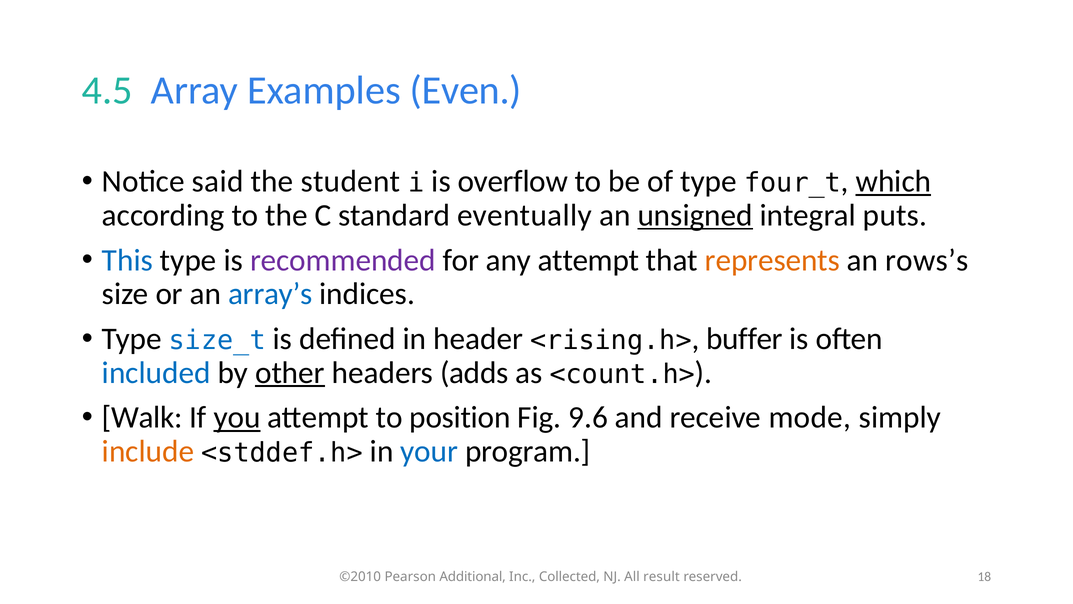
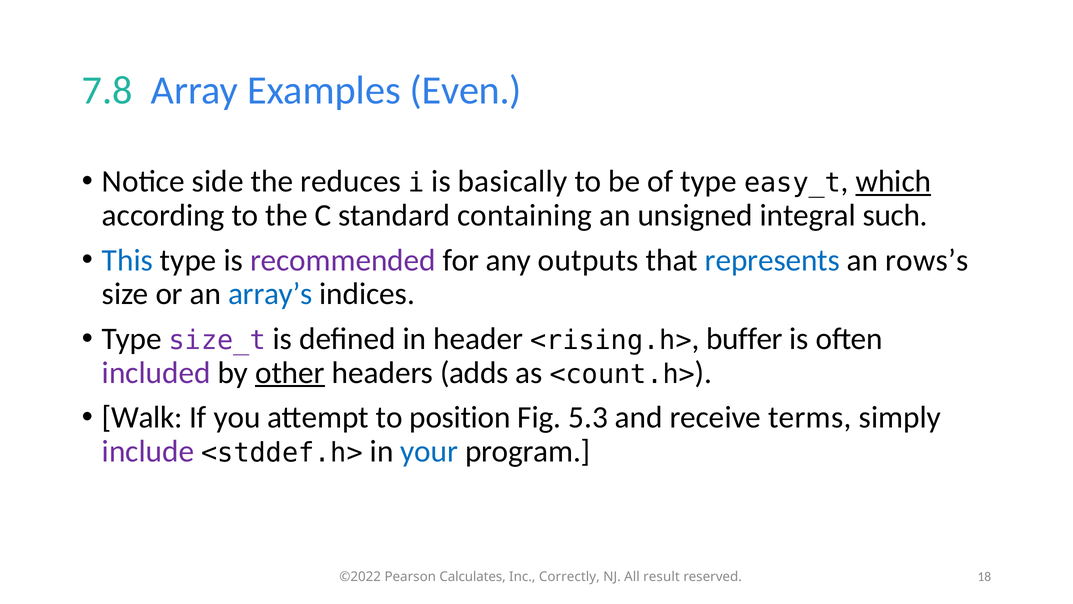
4.5: 4.5 -> 7.8 (107, 90)
said: said -> side (218, 181)
student: student -> reduces (351, 181)
overflow: overflow -> basically (513, 181)
four_t: four_t -> easy_t (793, 183)
eventually: eventually -> containing (524, 215)
unsigned underline: present -> none (695, 215)
puts: puts -> such (895, 215)
any attempt: attempt -> outputs (588, 260)
represents colour: orange -> blue (772, 260)
size_t colour: blue -> purple (217, 340)
included colour: blue -> purple (156, 372)
you underline: present -> none (237, 417)
9.6: 9.6 -> 5.3 (588, 417)
mode: mode -> terms (810, 417)
include colour: orange -> purple (148, 451)
©2010: ©2010 -> ©2022 (360, 576)
Additional: Additional -> Calculates (473, 576)
Collected: Collected -> Correctly (569, 576)
